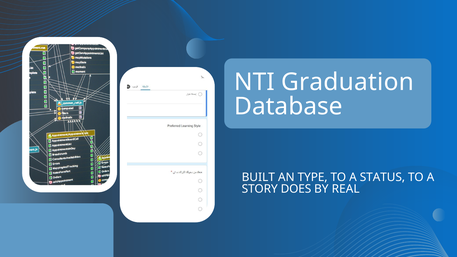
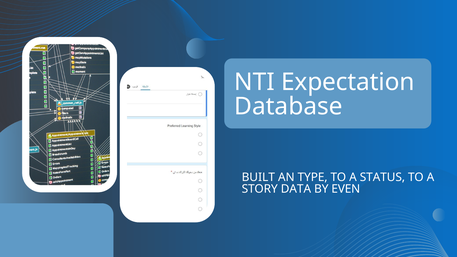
Graduation: Graduation -> Expectation (348, 82)
DOES: DOES -> DATA (296, 189)
REAL: REAL -> EVEN (346, 189)
